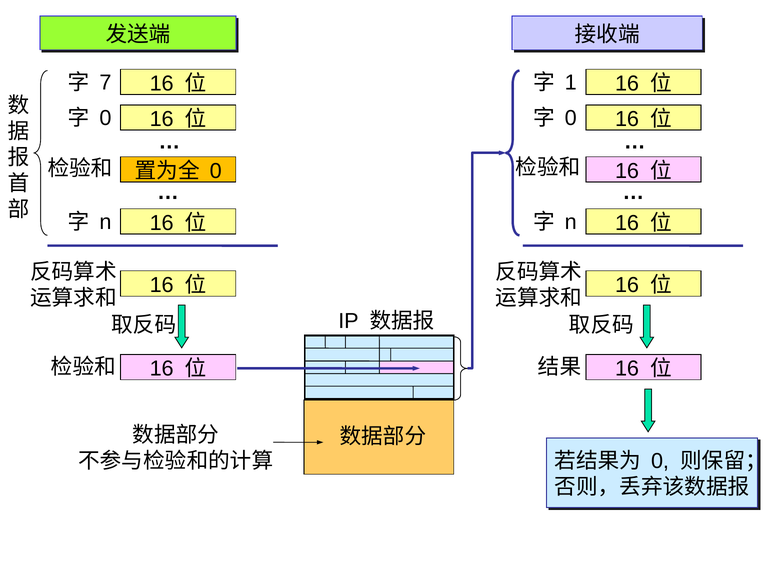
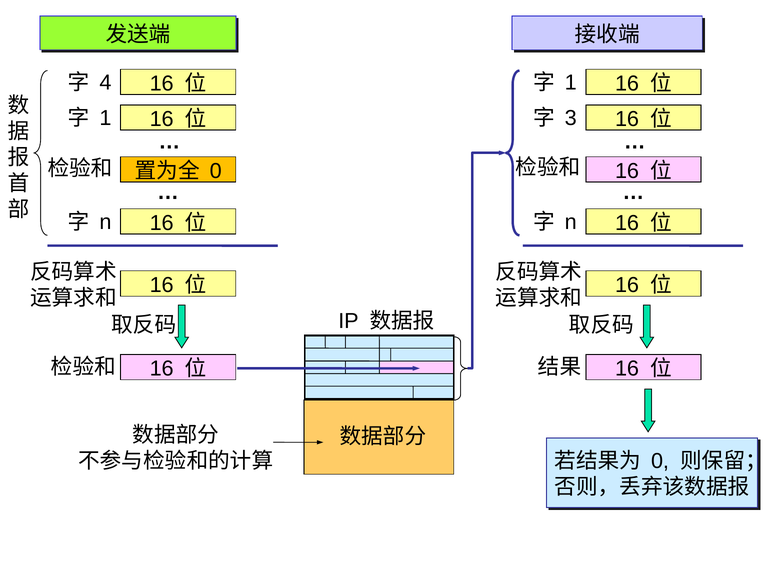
7: 7 -> 4 (105, 82)
0: 0 -> 1 (105, 118)
0: 0 -> 3 (571, 118)
